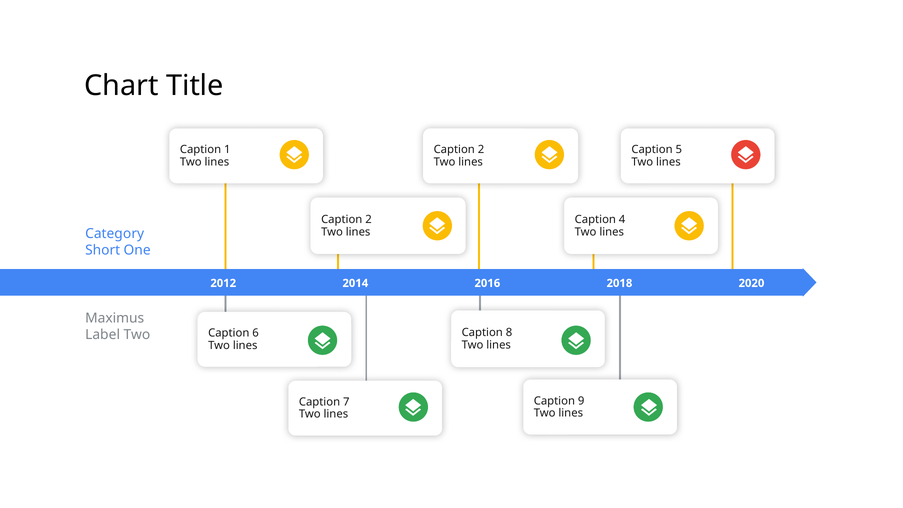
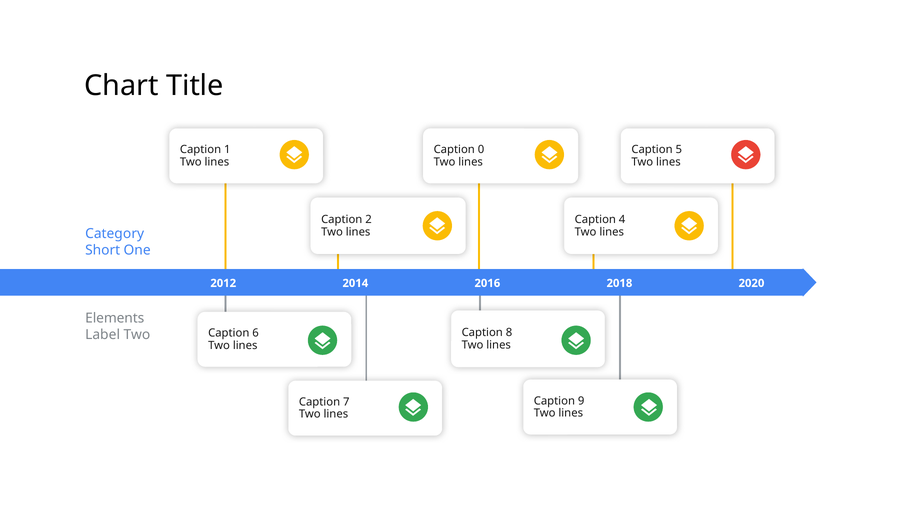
2: 2 -> 0 (481, 150)
Maximus: Maximus -> Elements (115, 318)
